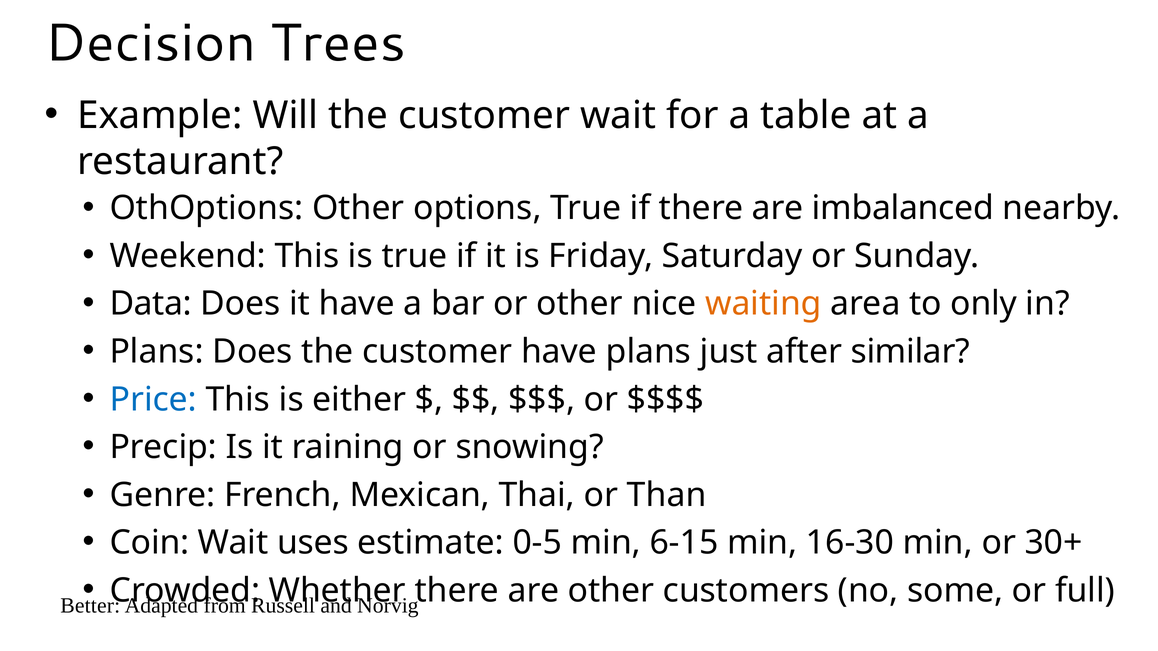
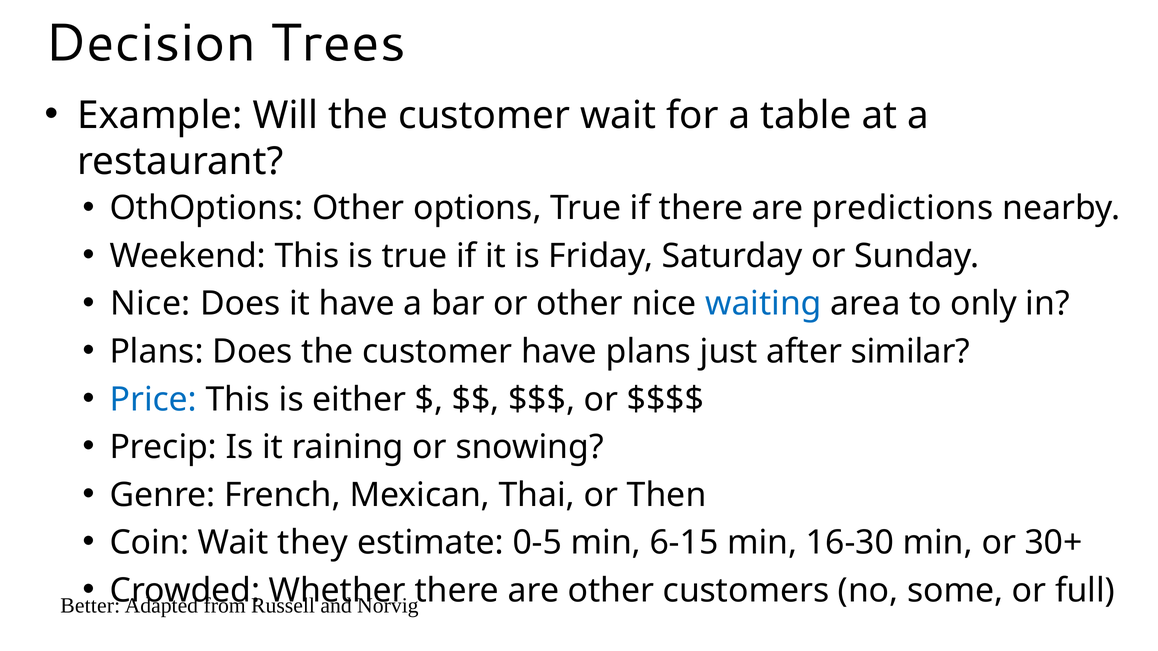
imbalanced: imbalanced -> predictions (903, 208)
Data: Data -> Nice (150, 304)
waiting colour: orange -> blue (763, 304)
Than: Than -> Then (667, 495)
uses: uses -> they (313, 543)
